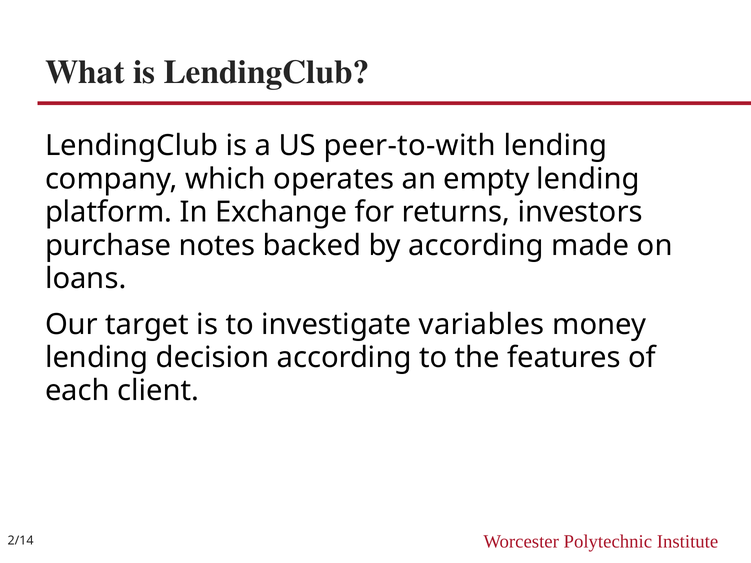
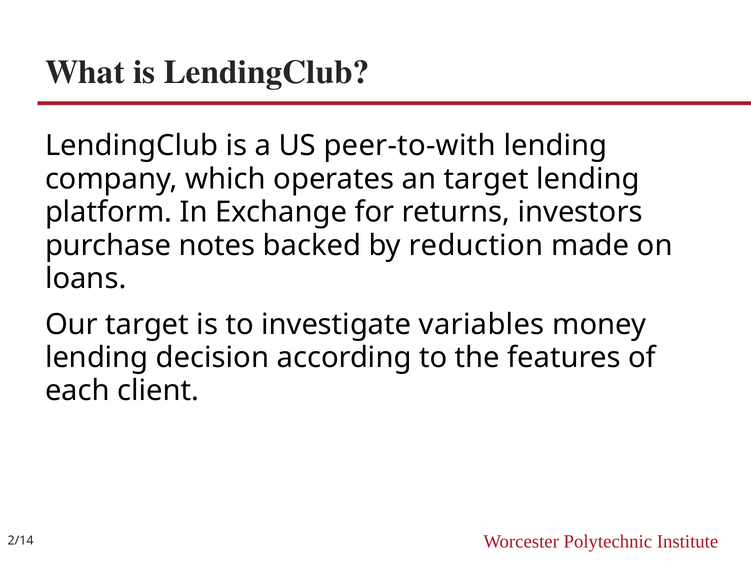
an empty: empty -> target (486, 179)
by according: according -> reduction (476, 246)
